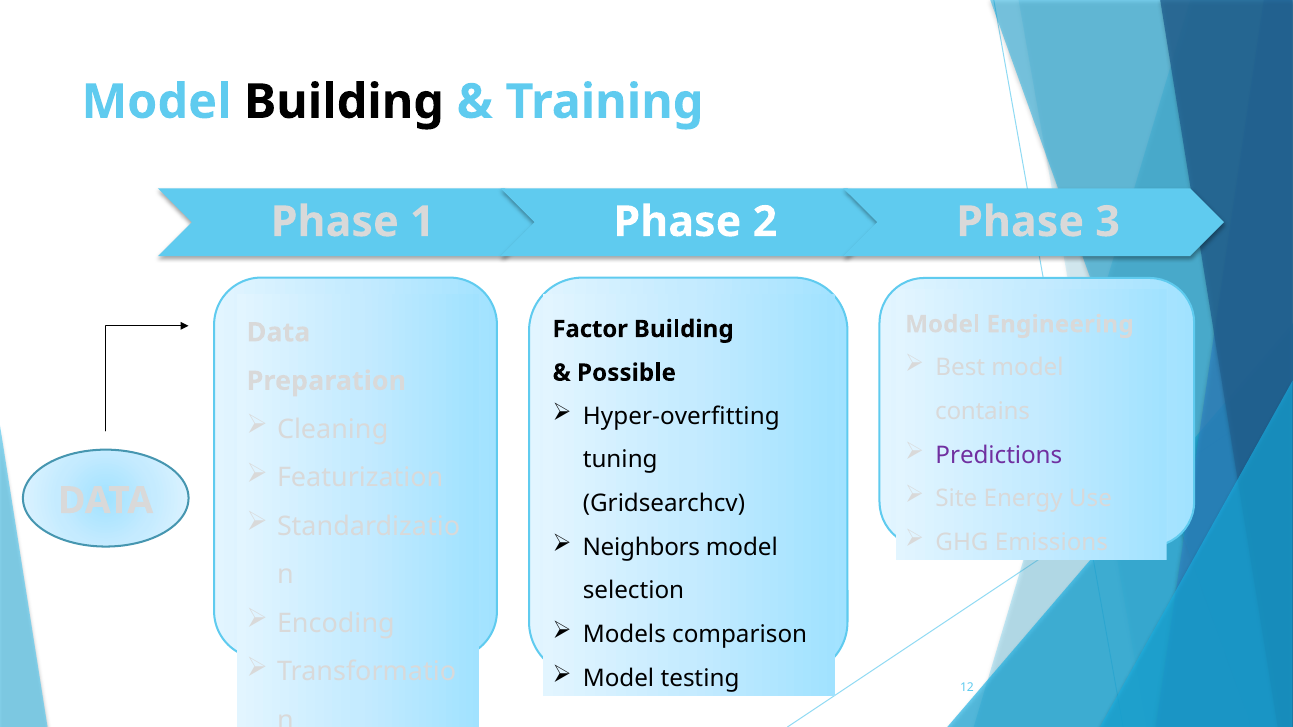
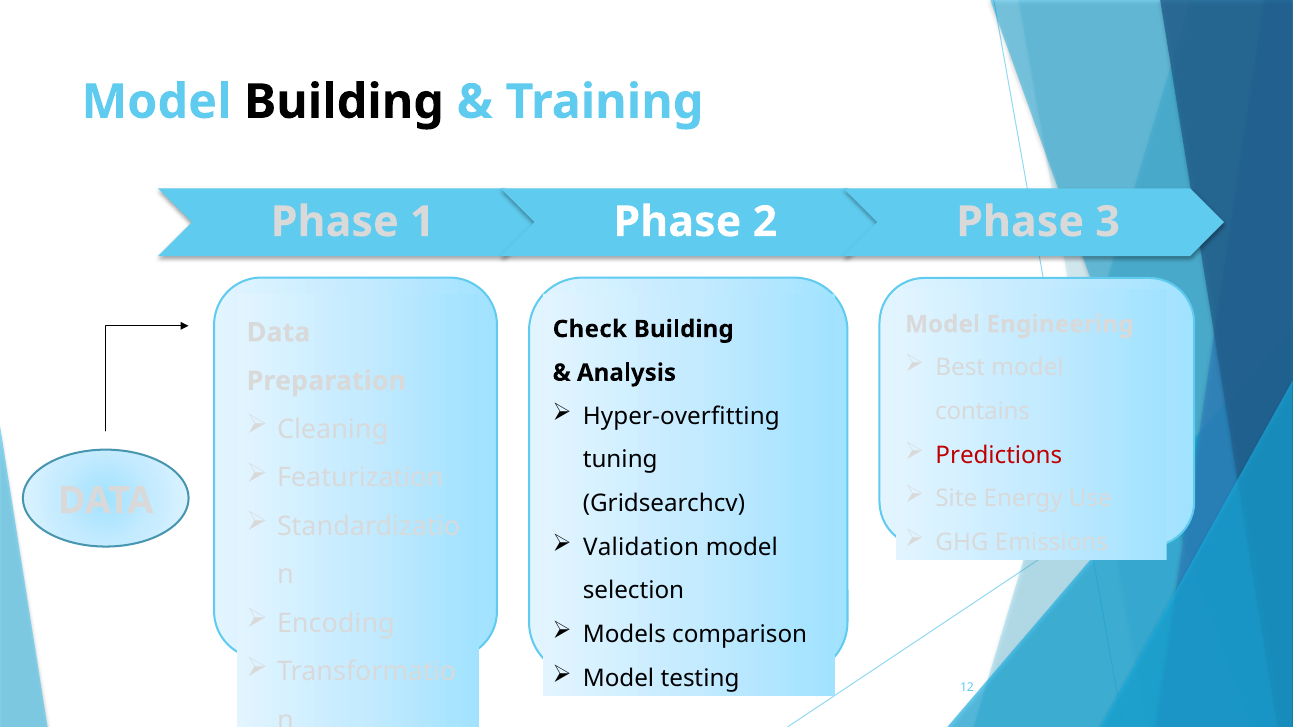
Factor: Factor -> Check (590, 329)
Possible: Possible -> Analysis (626, 373)
Predictions colour: purple -> red (999, 455)
Neighbors: Neighbors -> Validation (641, 547)
